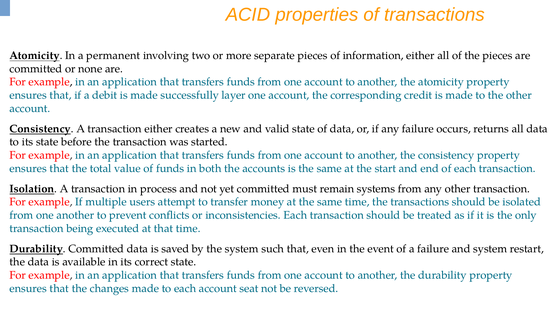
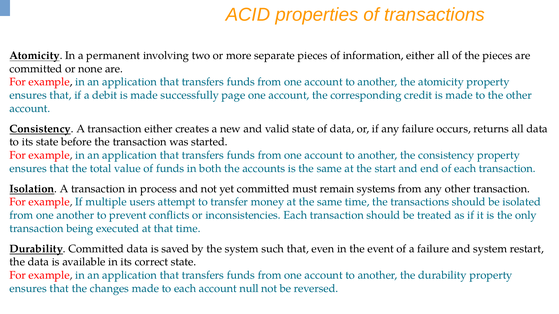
layer: layer -> page (234, 95)
seat: seat -> null (249, 289)
